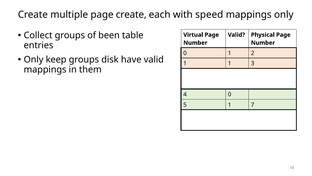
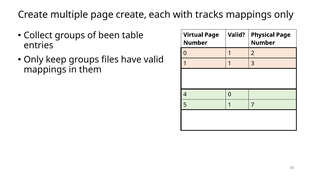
speed: speed -> tracks (209, 15)
disk: disk -> files (110, 59)
